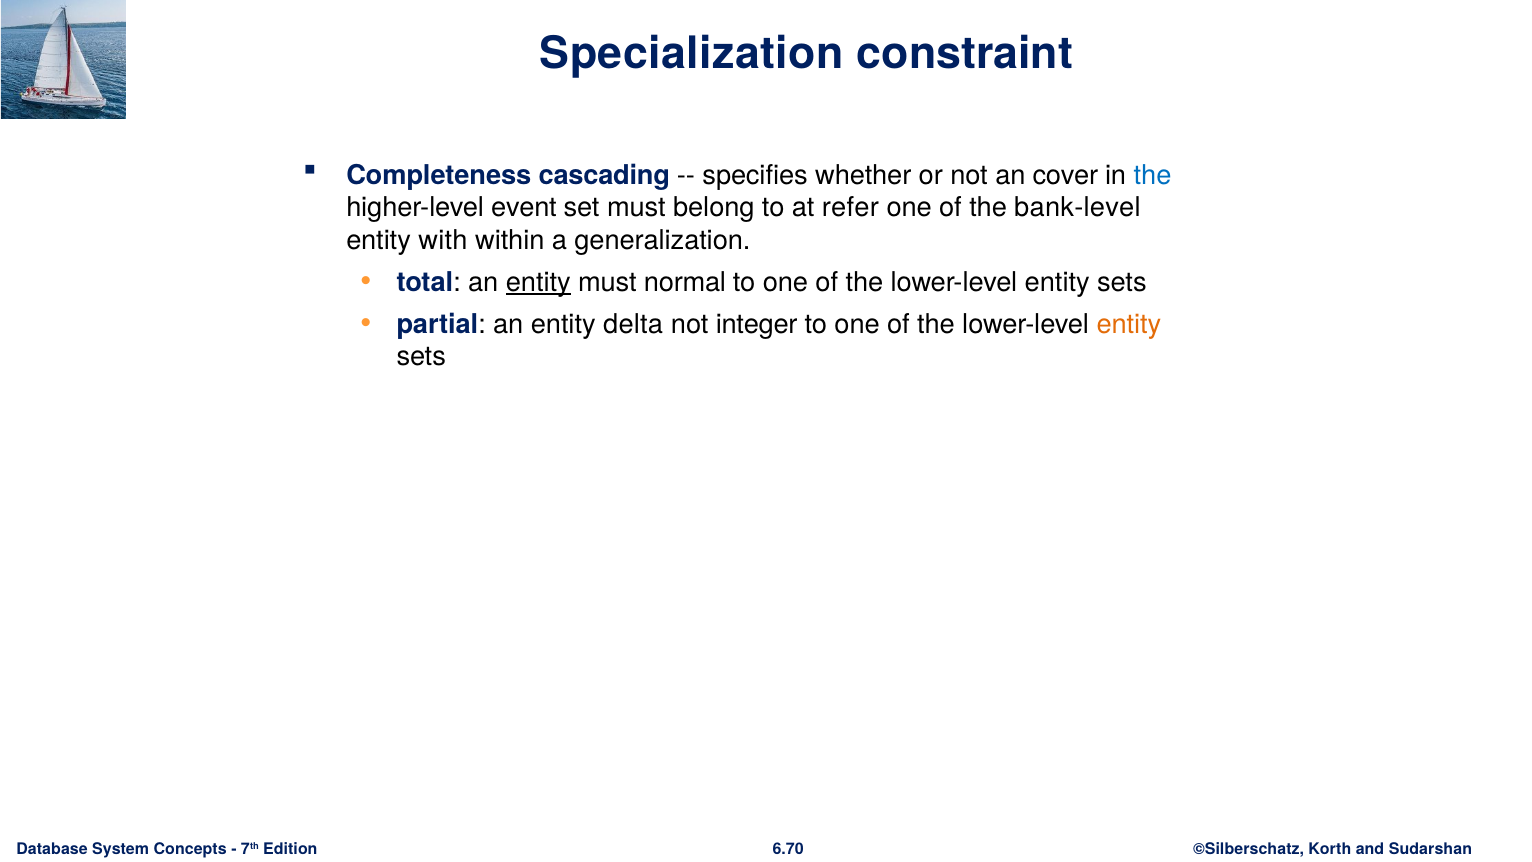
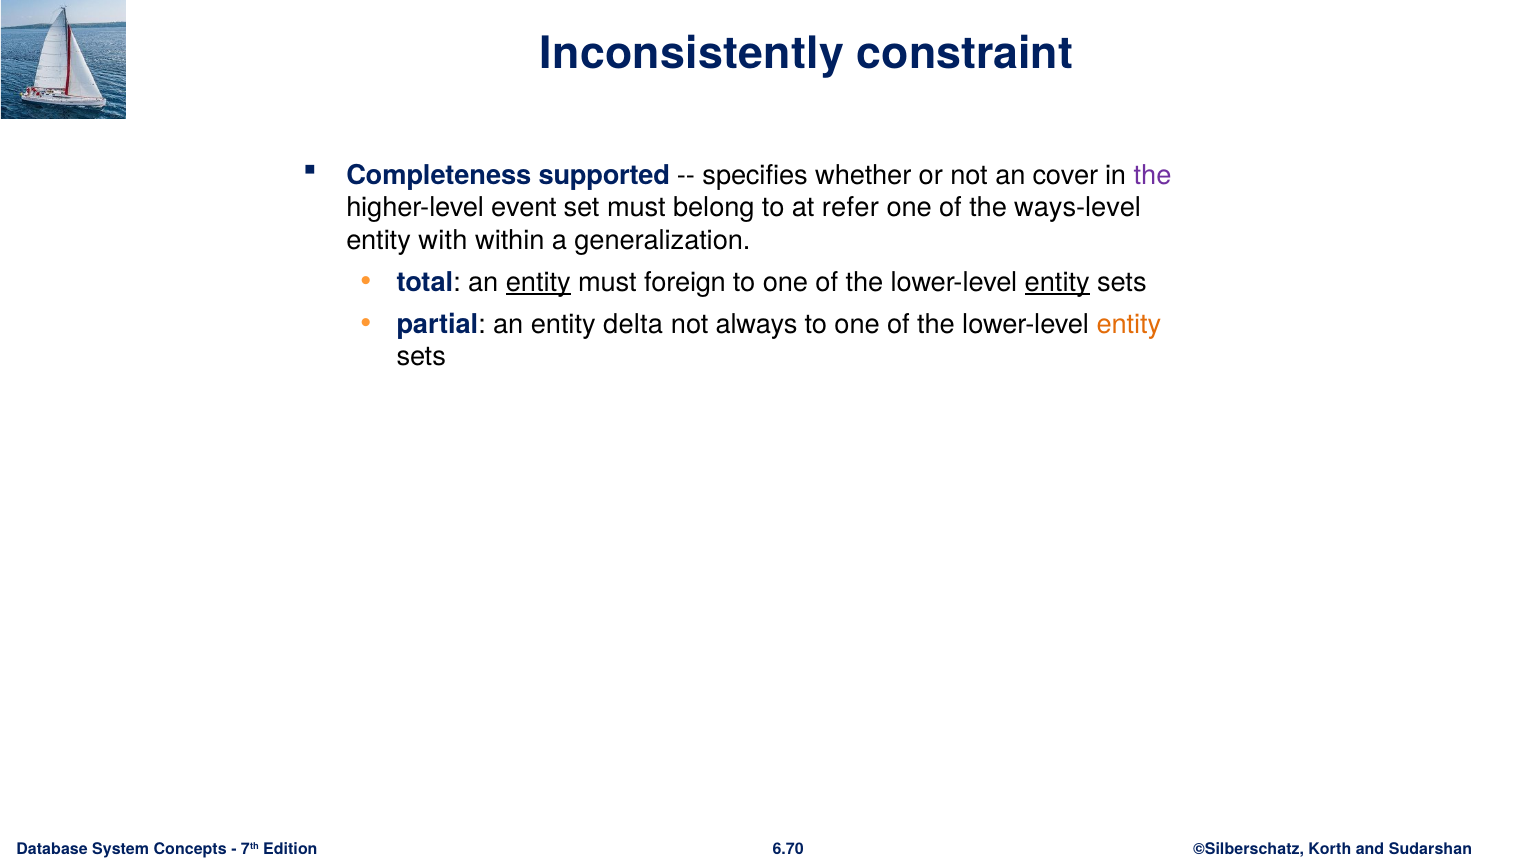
Specialization: Specialization -> Inconsistently (692, 54)
cascading: cascading -> supported (604, 175)
the colour: blue -> purple (1153, 175)
bank-level: bank-level -> ways-level (1078, 208)
normal: normal -> foreign (685, 282)
entity underline: none -> present (1057, 282)
integer: integer -> always (757, 324)
